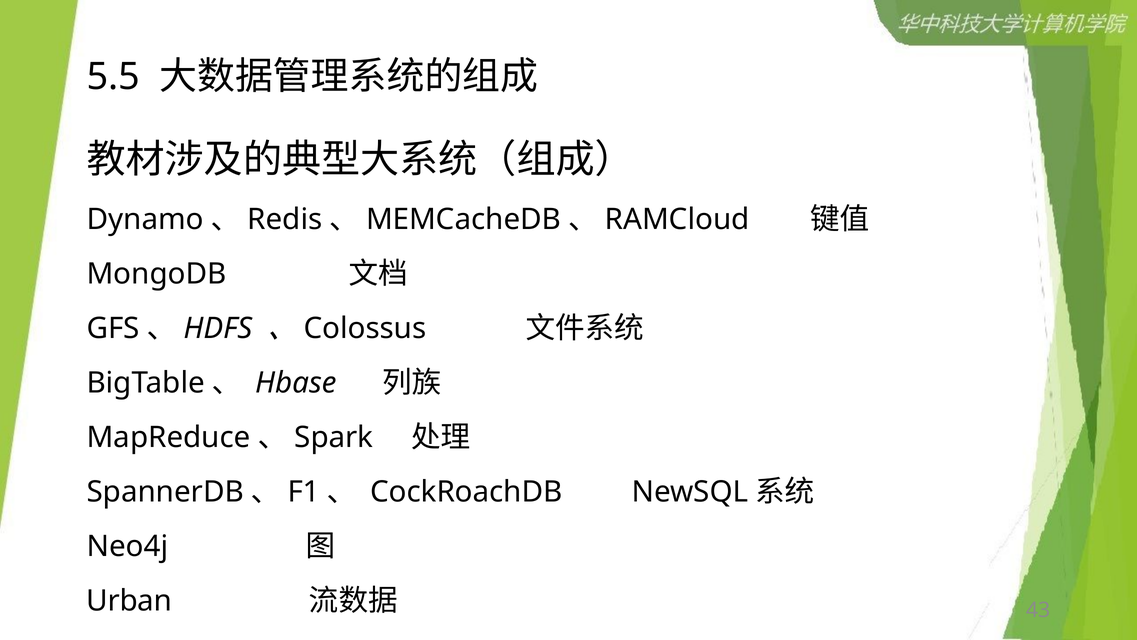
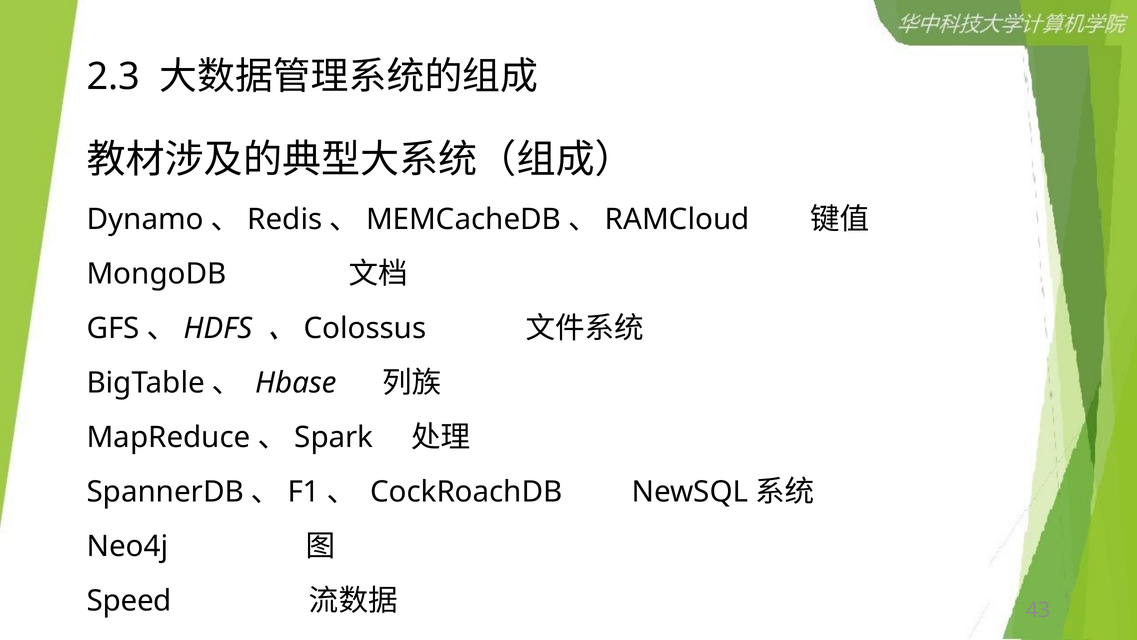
5.5: 5.5 -> 2.3 (113, 77)
Urban: Urban -> Speed (129, 600)
